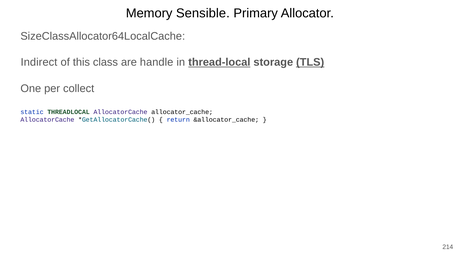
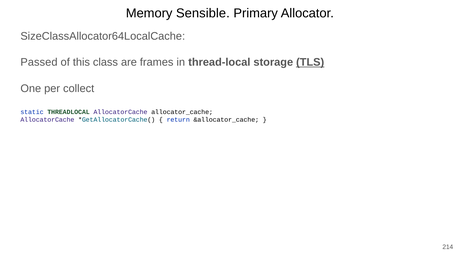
Indirect: Indirect -> Passed (39, 62)
handle: handle -> frames (157, 62)
thread-local underline: present -> none (219, 62)
